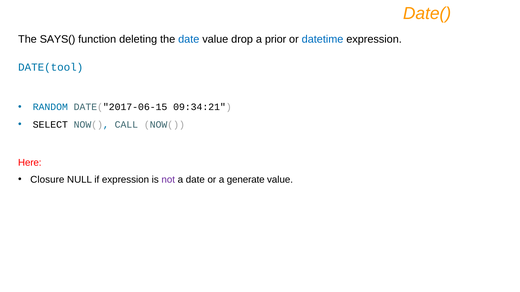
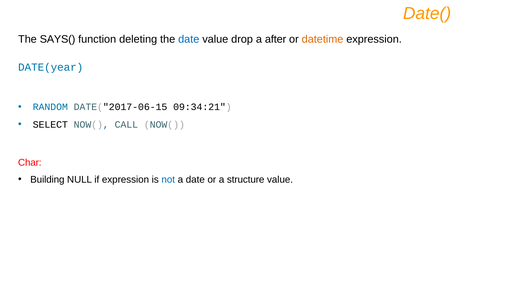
prior: prior -> after (276, 39)
datetime colour: blue -> orange (323, 39)
DATE(tool: DATE(tool -> DATE(year (51, 67)
Here: Here -> Char (30, 163)
Closure: Closure -> Building (47, 180)
not colour: purple -> blue (168, 180)
generate: generate -> structure (246, 180)
